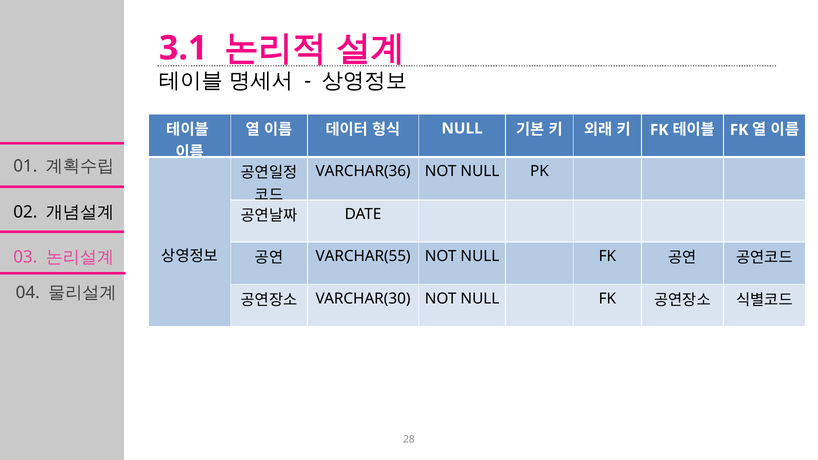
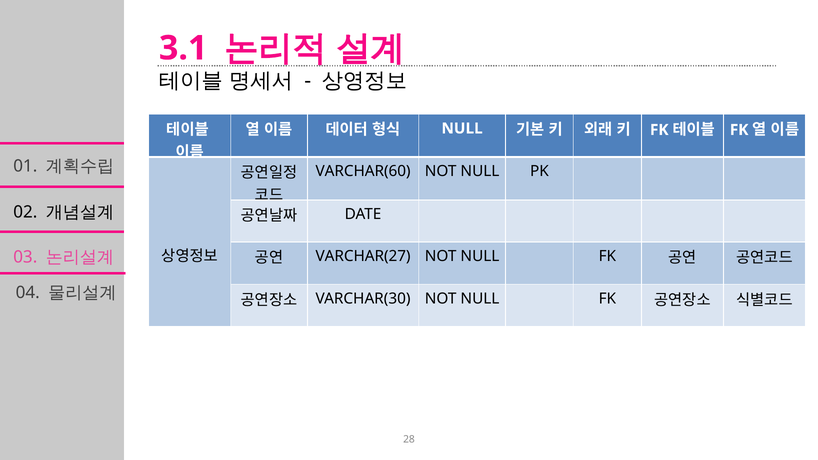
VARCHAR(36: VARCHAR(36 -> VARCHAR(60 (363, 171)
VARCHAR(55: VARCHAR(55 -> VARCHAR(27 (363, 257)
